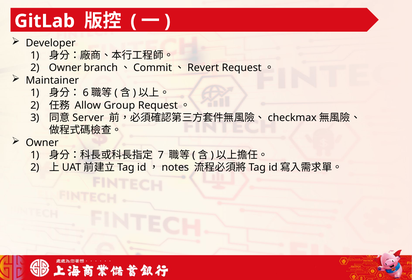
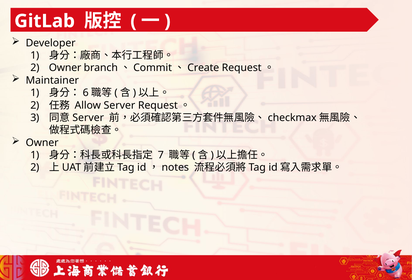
Revert: Revert -> Create (203, 68)
Allow Group: Group -> Server (119, 105)
